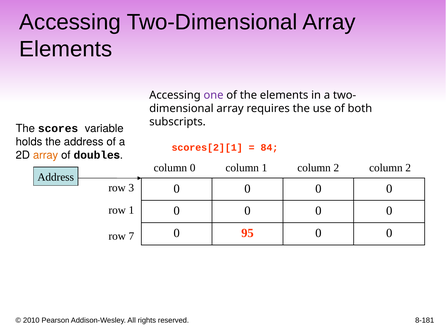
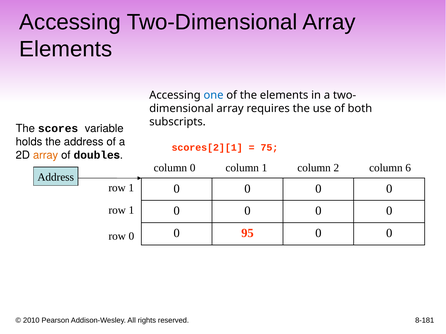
one colour: purple -> blue (214, 95)
84: 84 -> 75 (269, 148)
2 column 2: 2 -> 6 (408, 168)
3: 3 -> 1 (131, 188)
row 7: 7 -> 0 (131, 236)
